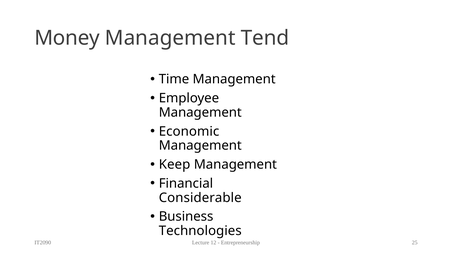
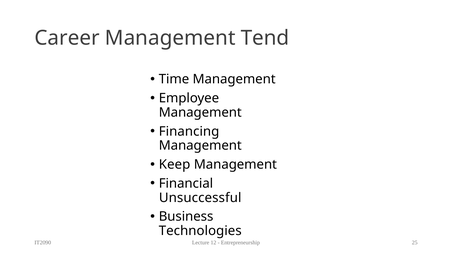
Money: Money -> Career (67, 38)
Economic: Economic -> Financing (189, 132)
Considerable: Considerable -> Unsuccessful (200, 198)
